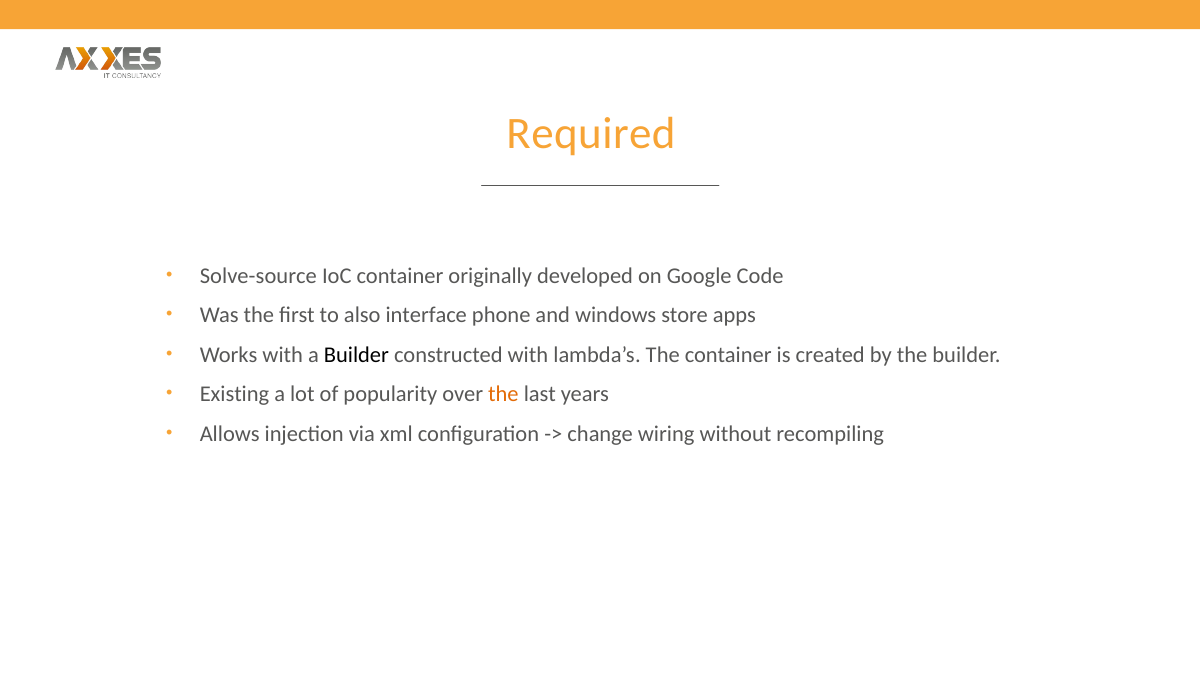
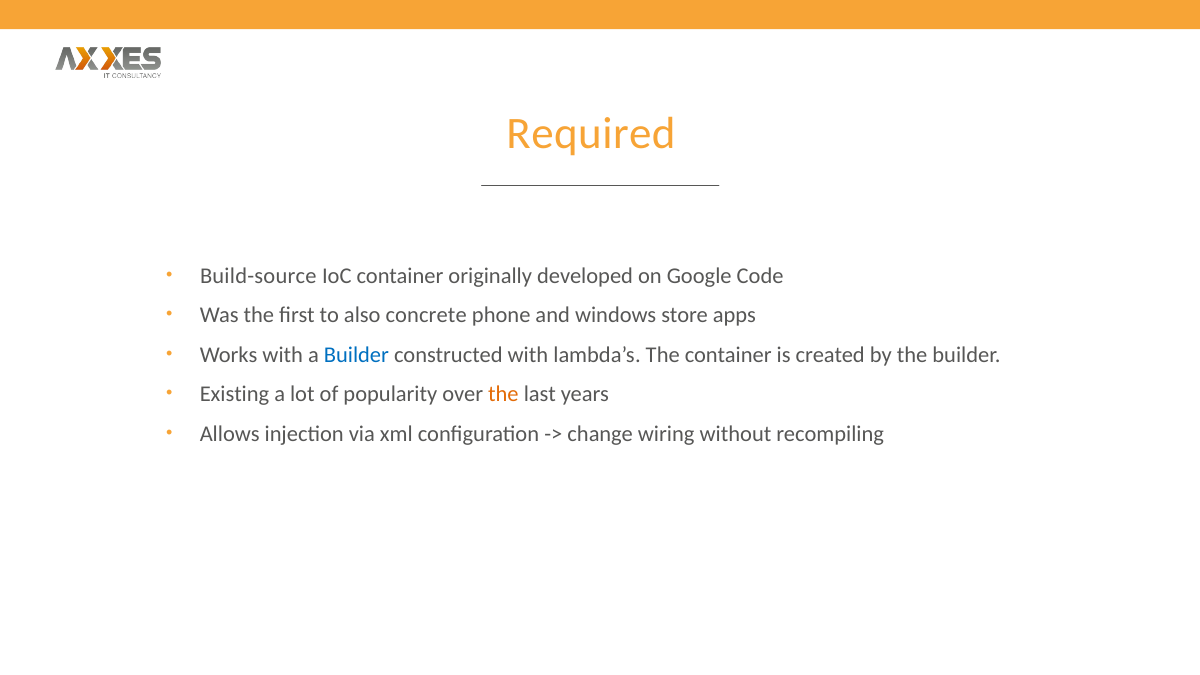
Solve-source: Solve-source -> Build-source (258, 276)
interface: interface -> concrete (426, 315)
Builder colour: black -> blue (356, 355)
